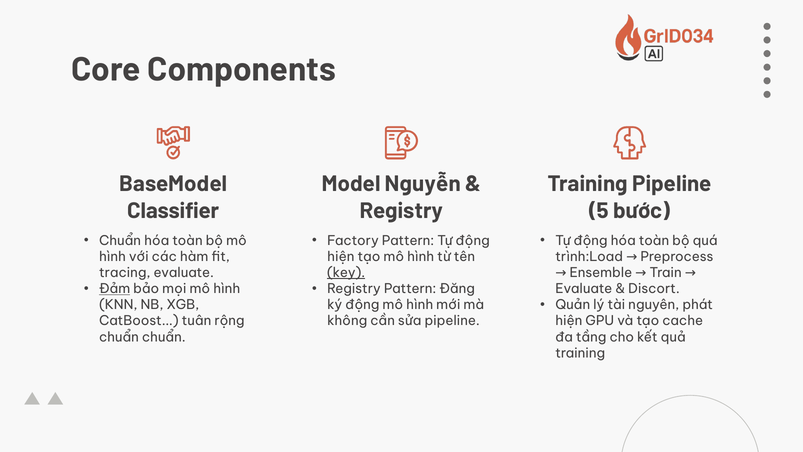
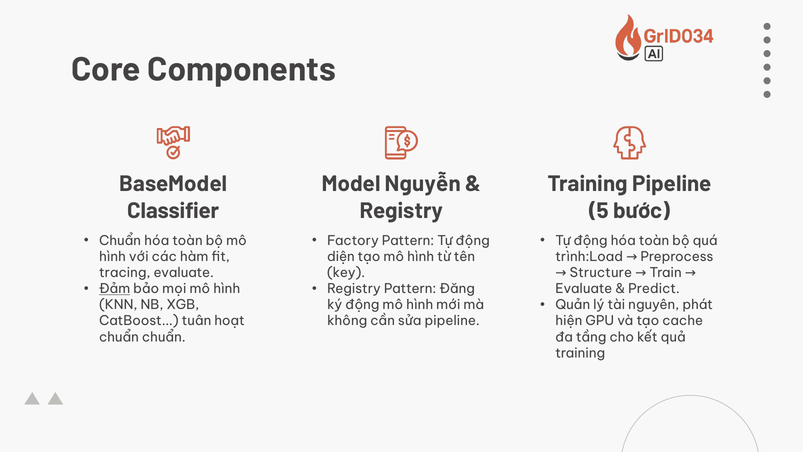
hiện: hiện -> diện (341, 257)
key underline: present -> none (346, 273)
Ensemble: Ensemble -> Structure (601, 273)
Discort: Discort -> Predict (654, 289)
rộng: rộng -> hoạt (230, 321)
